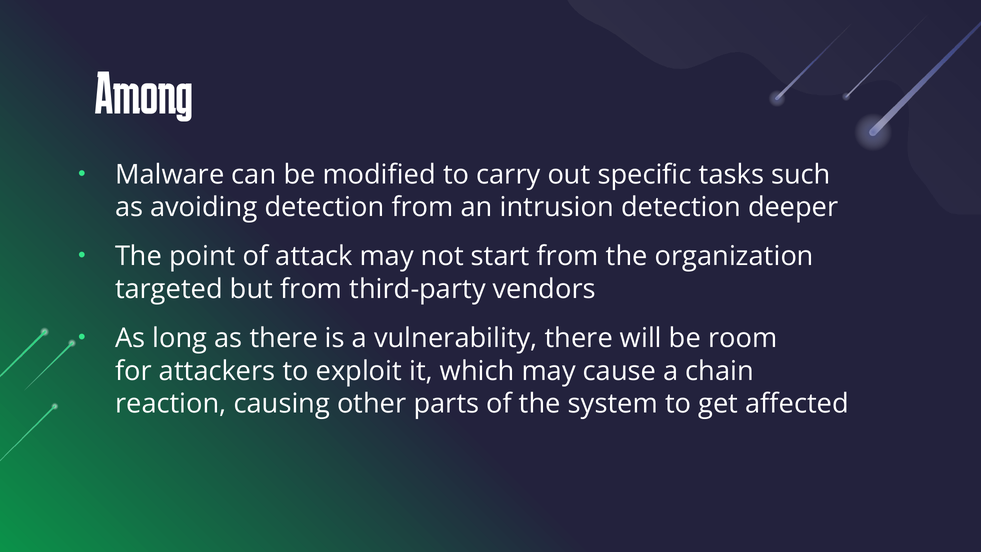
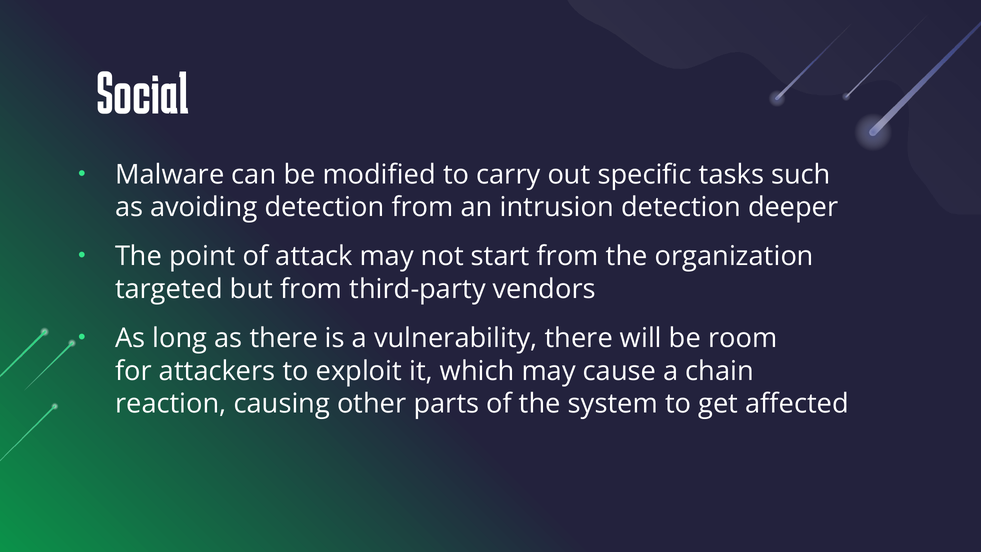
Among: Among -> Social (143, 94)
